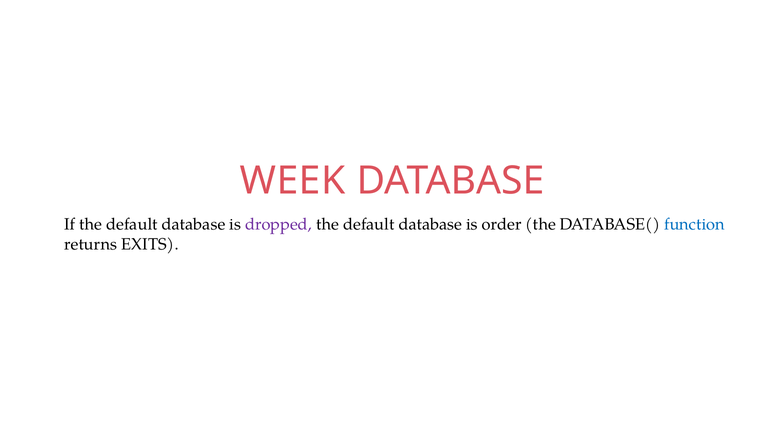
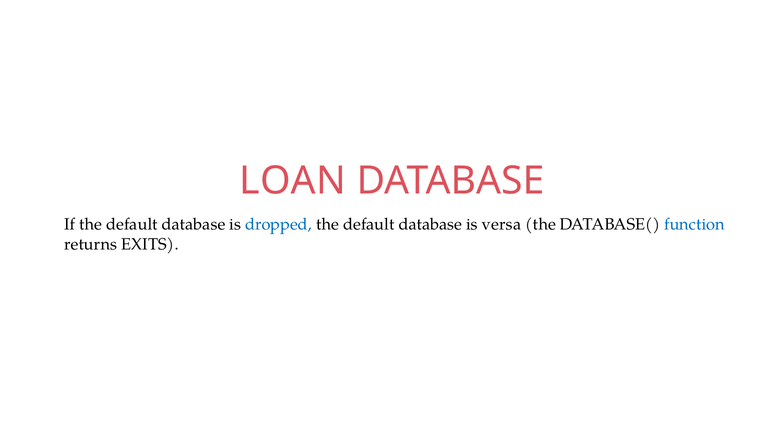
WEEK: WEEK -> LOAN (293, 181)
dropped colour: purple -> blue (279, 225)
order: order -> versa (502, 225)
